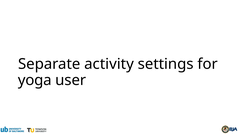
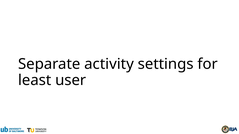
yoga: yoga -> least (35, 80)
